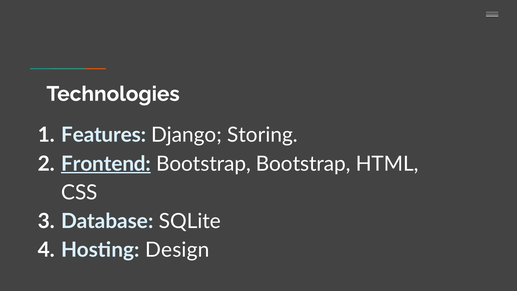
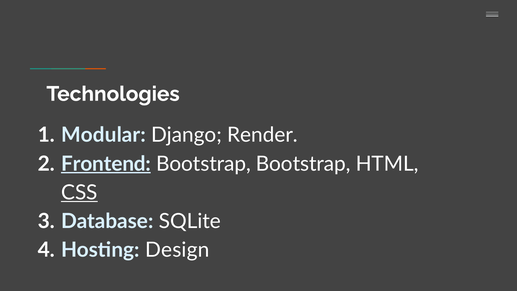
Features: Features -> Modular (103, 135)
Storing: Storing -> Render (262, 135)
CSS underline: none -> present (79, 192)
